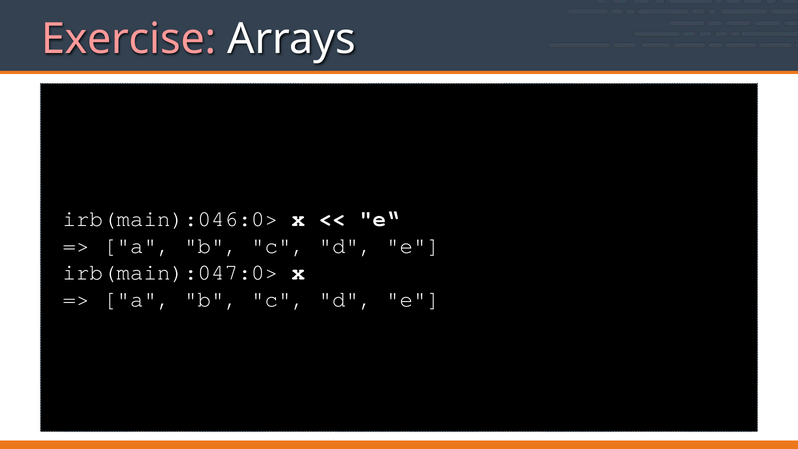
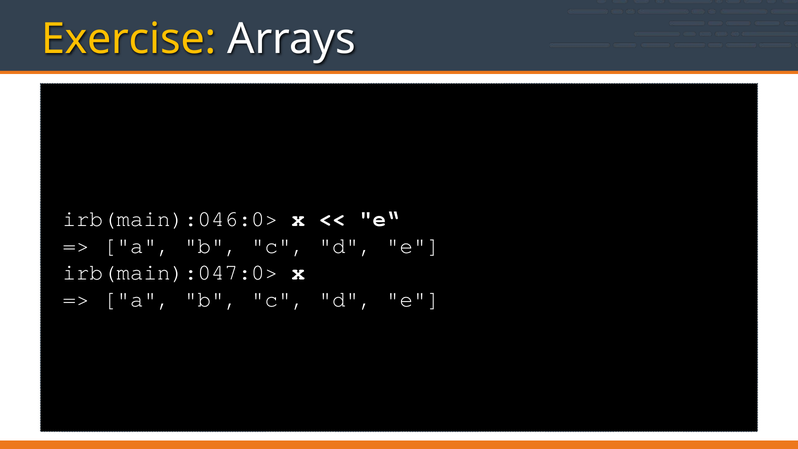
Exercise colour: pink -> yellow (129, 39)
